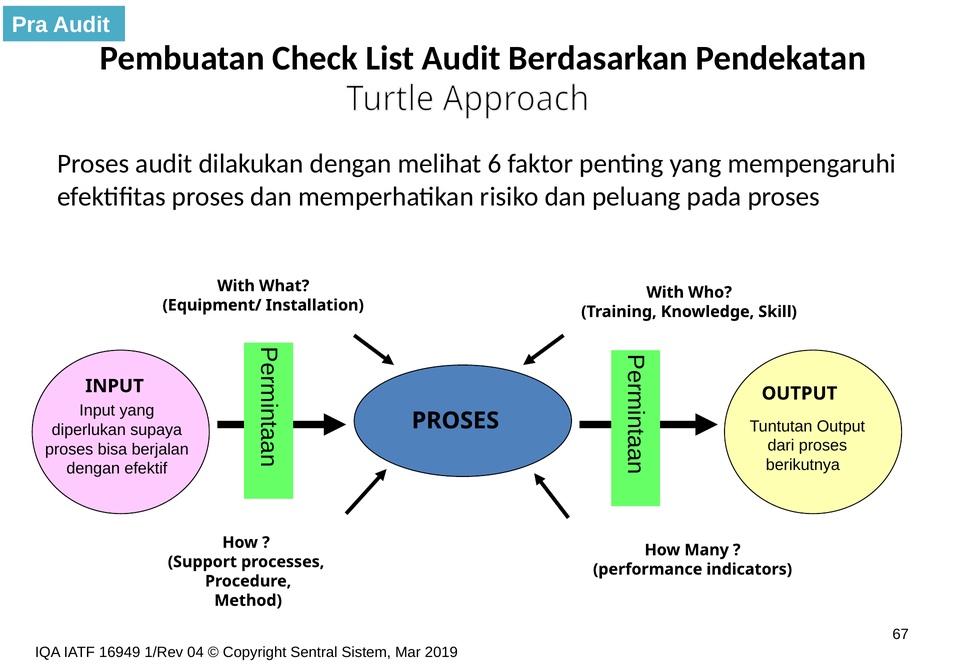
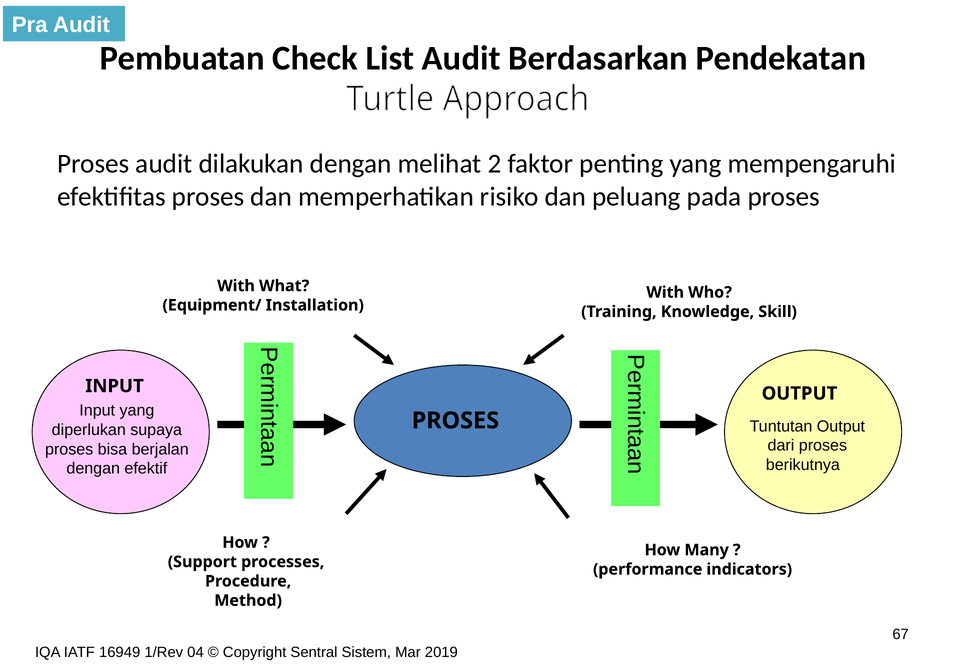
6: 6 -> 2 (495, 164)
